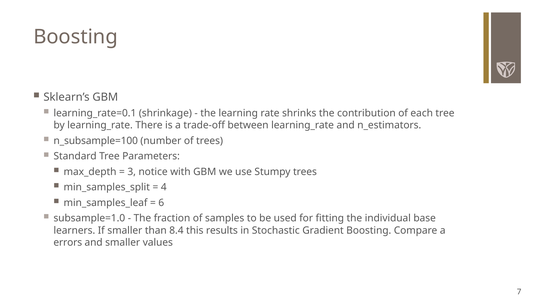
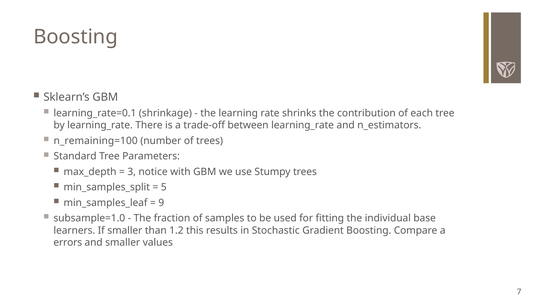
n_subsample=100: n_subsample=100 -> n_remaining=100 (96, 141)
4: 4 -> 5 (164, 187)
6: 6 -> 9 (161, 202)
8.4: 8.4 -> 1.2 (176, 230)
